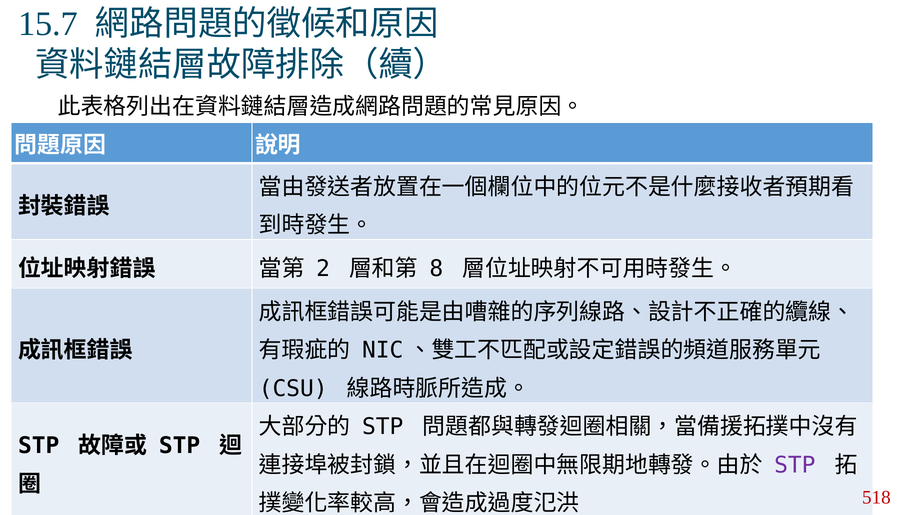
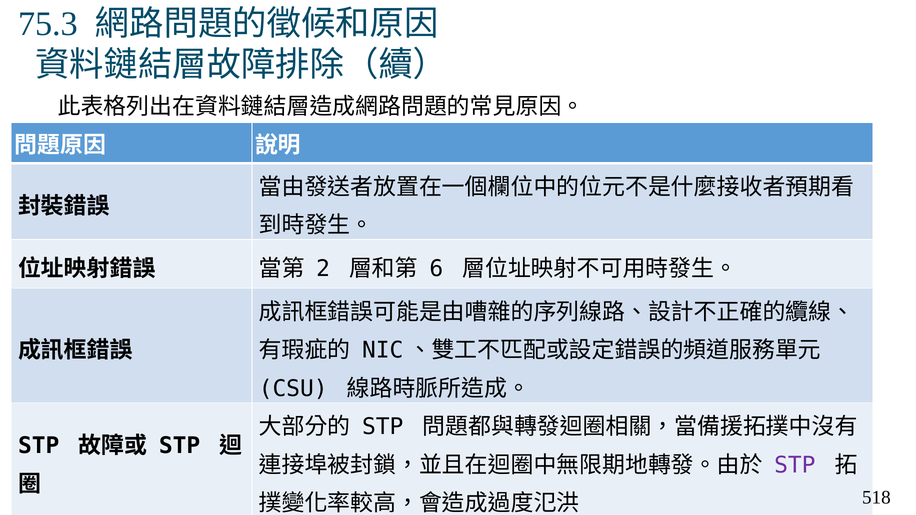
15.7: 15.7 -> 75.3 (48, 24)
8: 8 -> 6 (436, 269)
518 colour: red -> black (876, 498)
